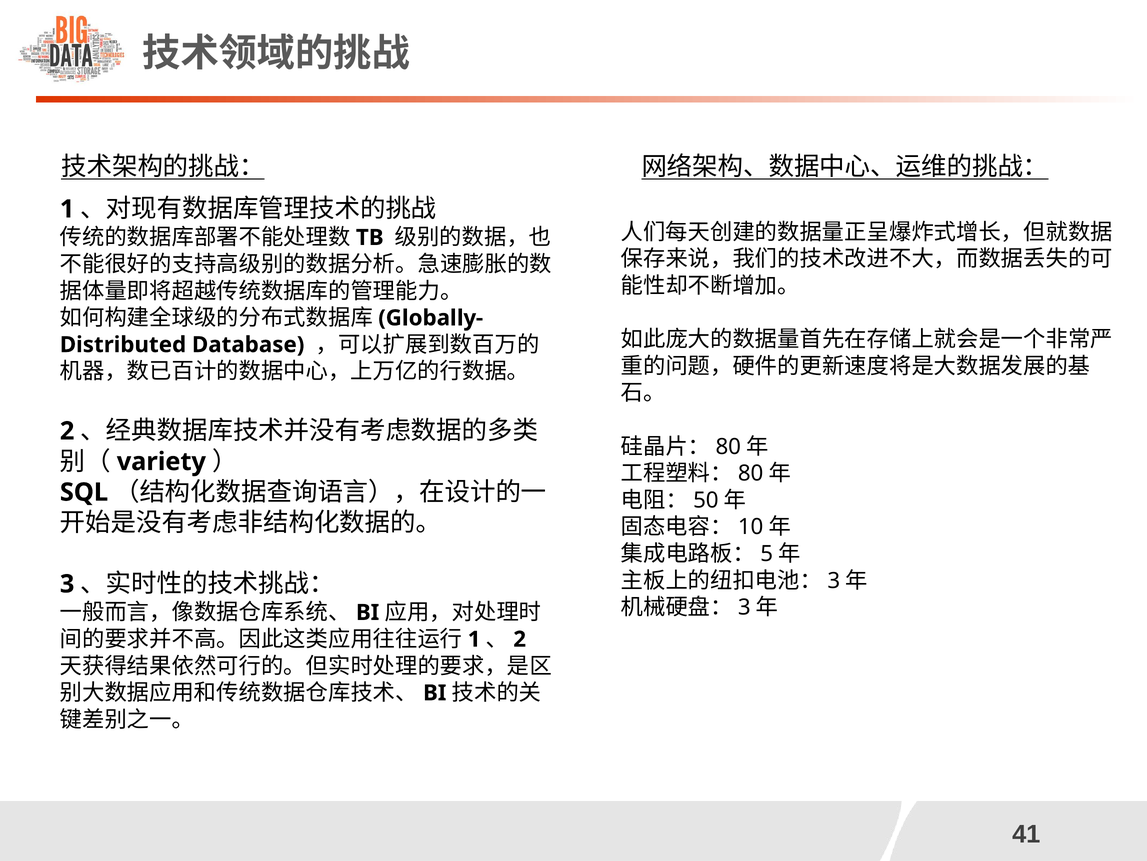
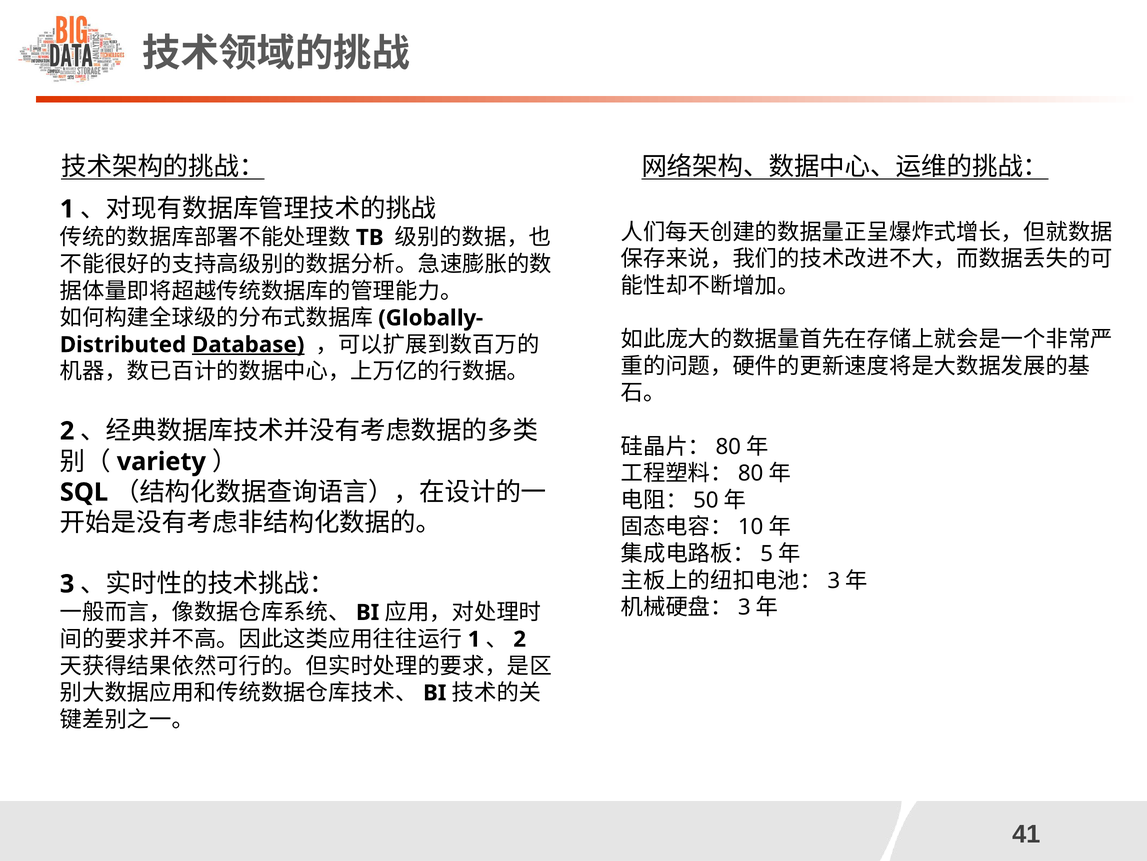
Database underline: none -> present (248, 344)
